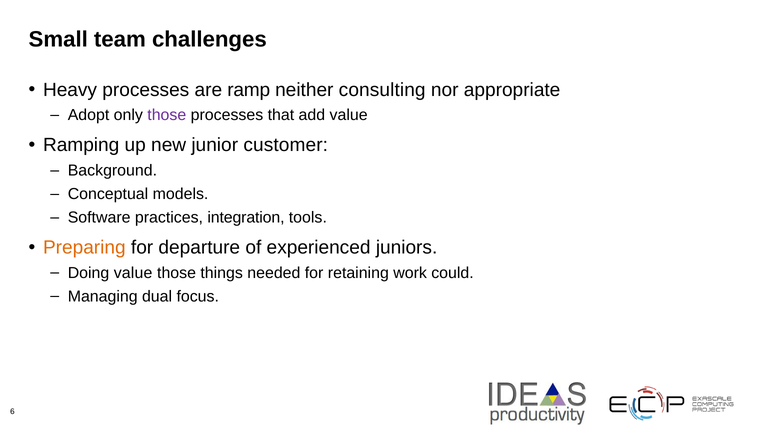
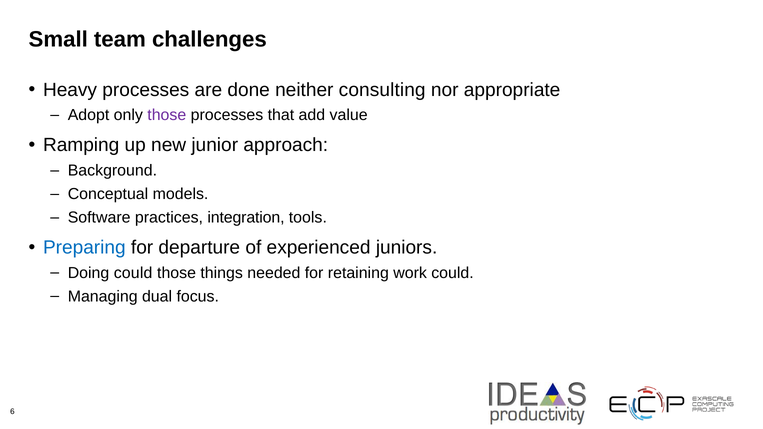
ramp: ramp -> done (249, 90)
customer: customer -> approach (286, 145)
Preparing colour: orange -> blue (84, 248)
Doing value: value -> could (133, 273)
